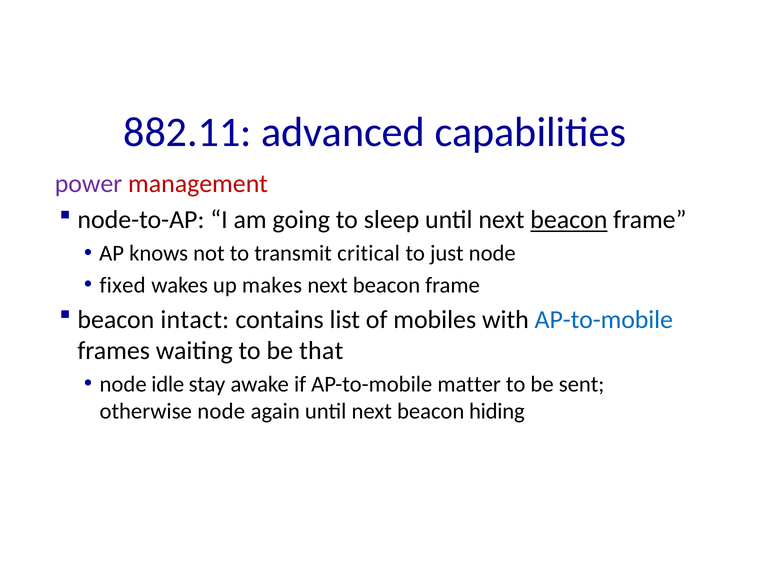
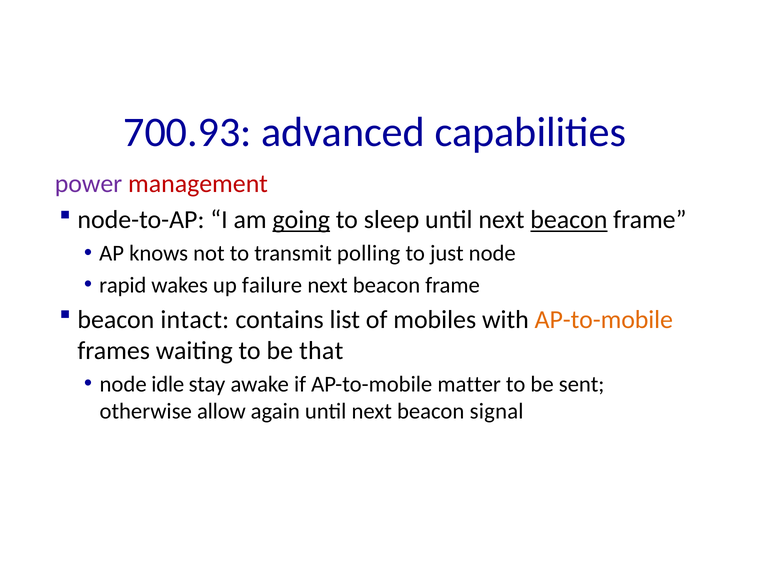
882.11: 882.11 -> 700.93 (187, 132)
going underline: none -> present (301, 220)
critical: critical -> polling (369, 254)
fixed: fixed -> rapid (123, 285)
makes: makes -> failure (272, 285)
AP-to-mobile colour: blue -> orange (604, 320)
otherwise node: node -> allow (221, 412)
hiding: hiding -> signal (497, 412)
